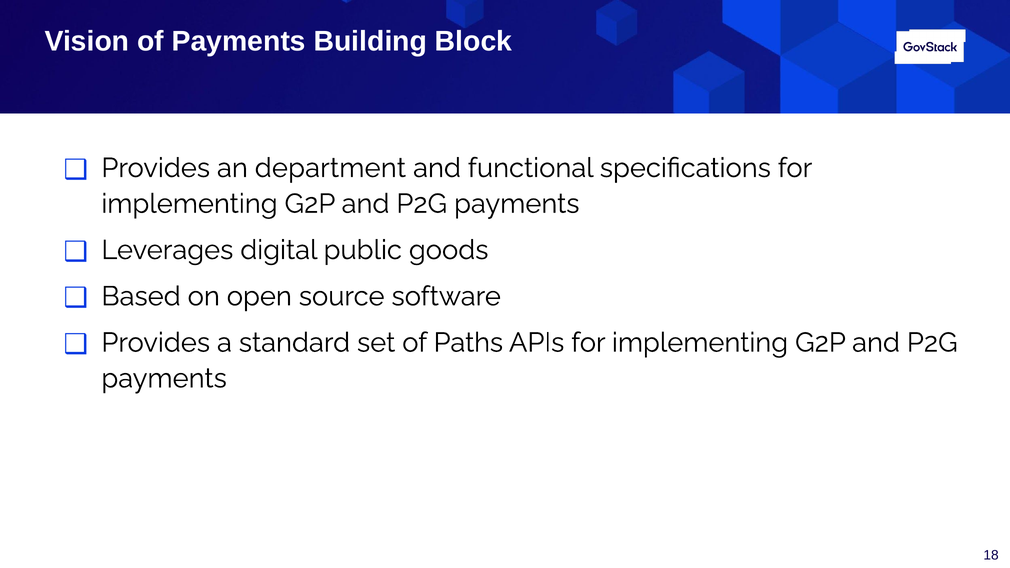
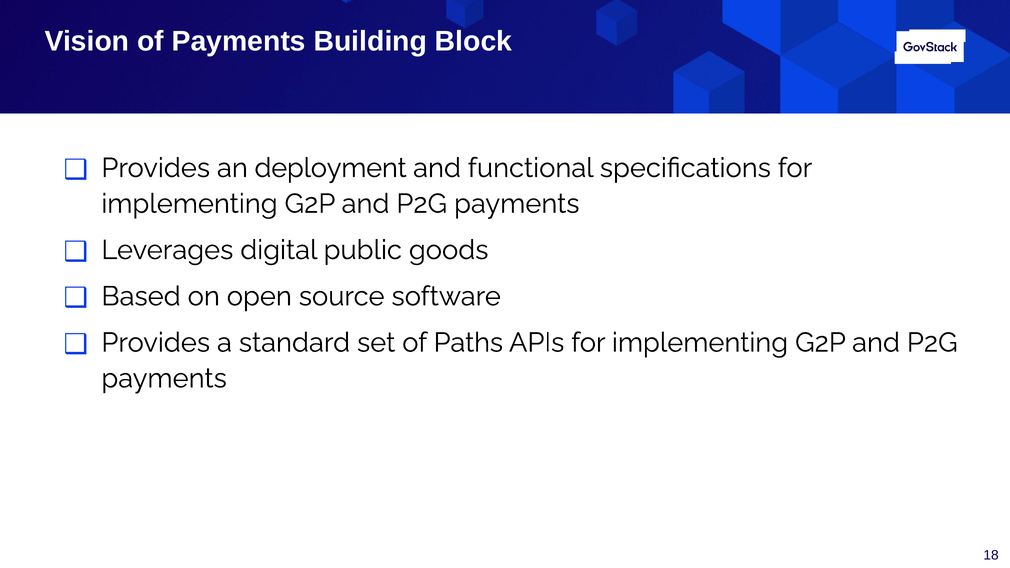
department: department -> deployment (331, 168)
